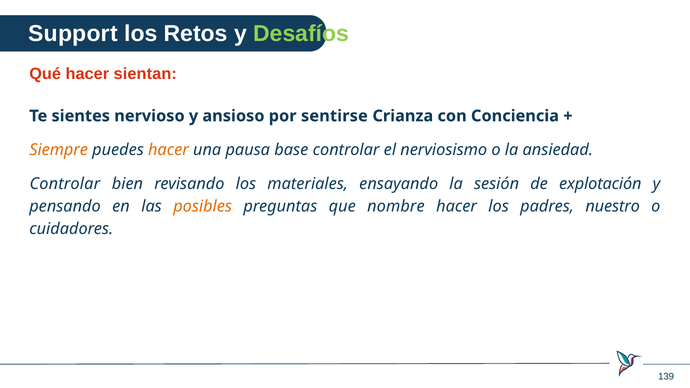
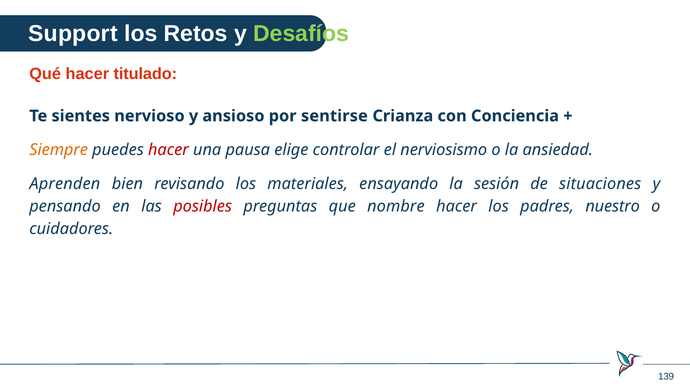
sientan: sientan -> titulado (145, 74)
hacer colour: orange -> red (168, 150)
base: base -> elige (291, 150)
Controlar: Controlar -> Aprenden (65, 184)
explotación: explotación -> situaciones (600, 184)
posibles colour: orange -> red (203, 206)
